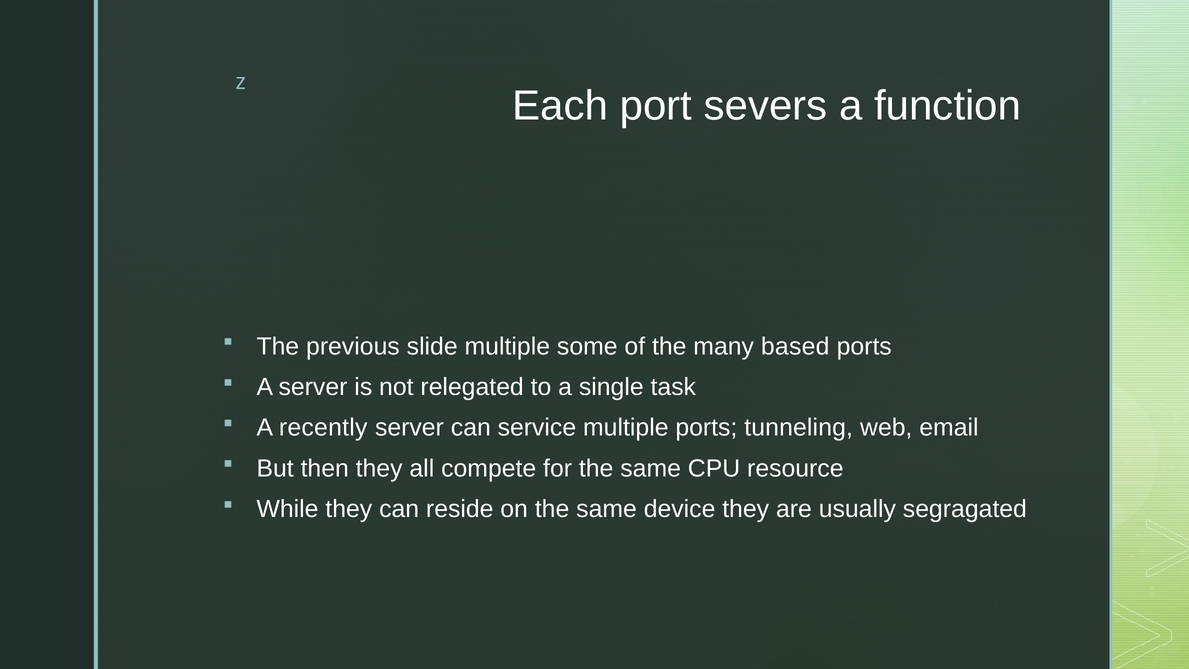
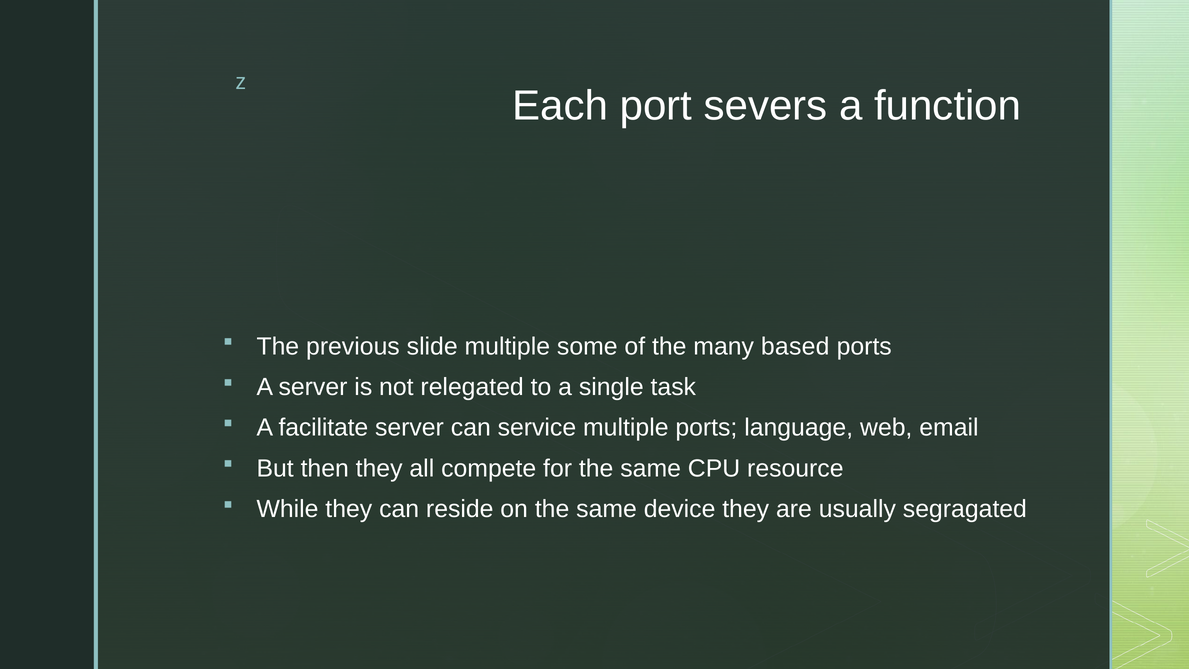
recently: recently -> facilitate (323, 428)
tunneling: tunneling -> language (799, 428)
